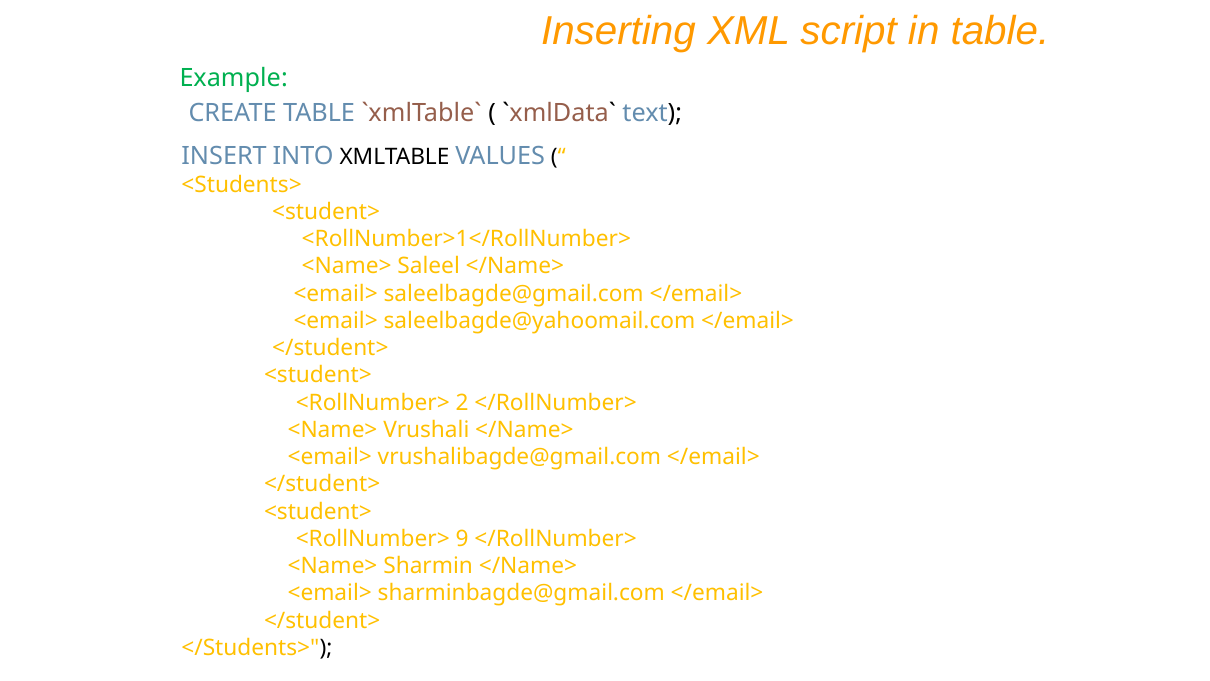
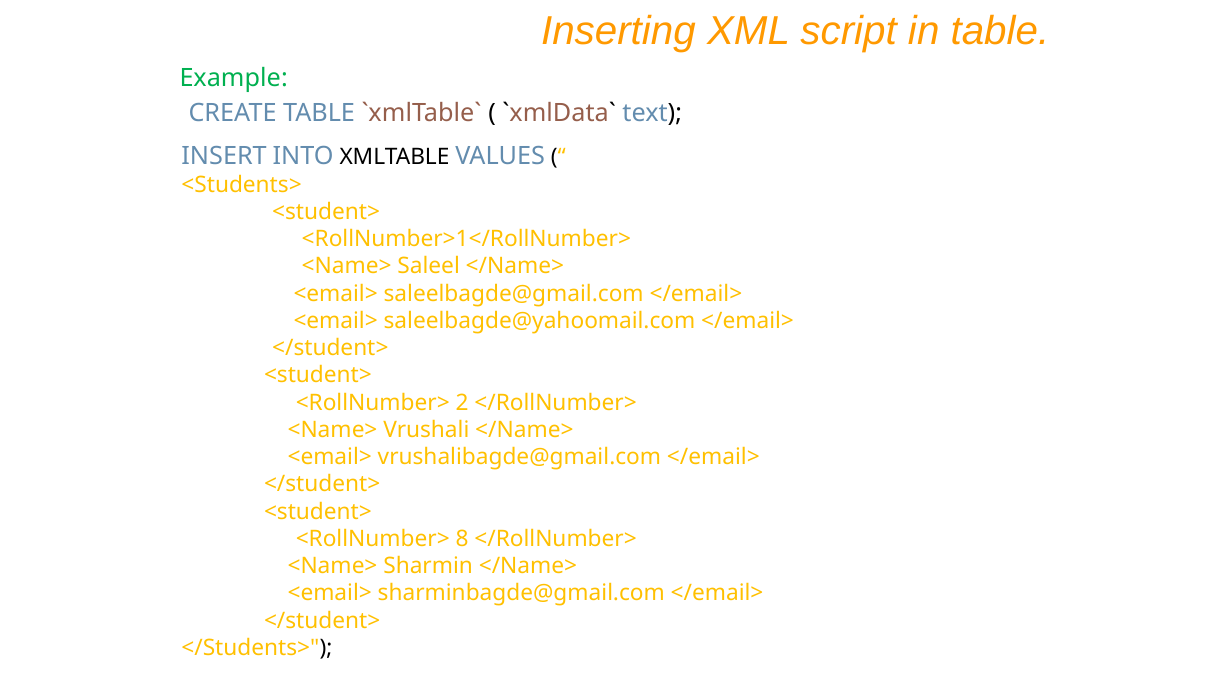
9: 9 -> 8 (462, 539)
